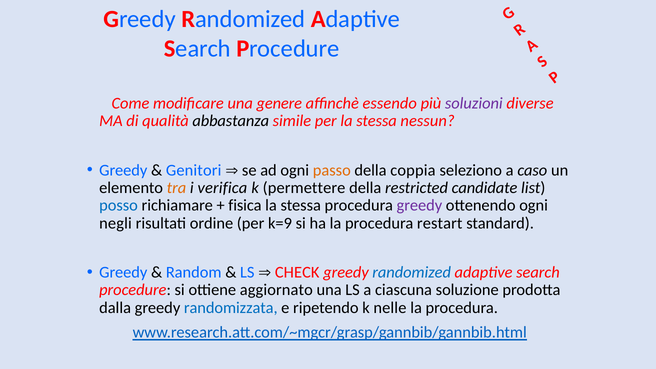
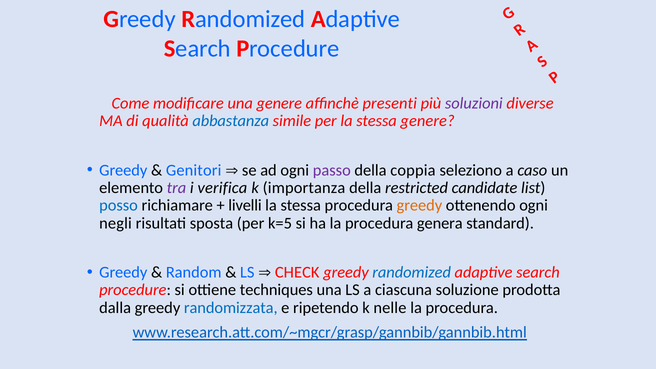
essendo: essendo -> presenti (390, 103)
abbastanza colour: black -> blue (231, 121)
stessa nessun: nessun -> genere (428, 121)
passo colour: orange -> purple (332, 170)
tra colour: orange -> purple (176, 188)
permettere: permettere -> importanza (304, 188)
fisica: fisica -> livelli (245, 206)
greedy colour: purple -> orange (419, 206)
ordine: ordine -> sposta (211, 223)
k=9: k=9 -> k=5 (280, 223)
restart: restart -> genera (440, 223)
aggiornato: aggiornato -> techniques (276, 290)
